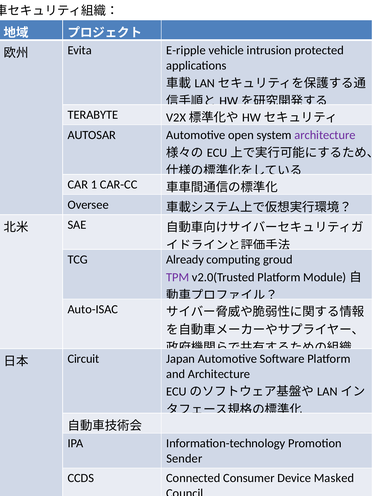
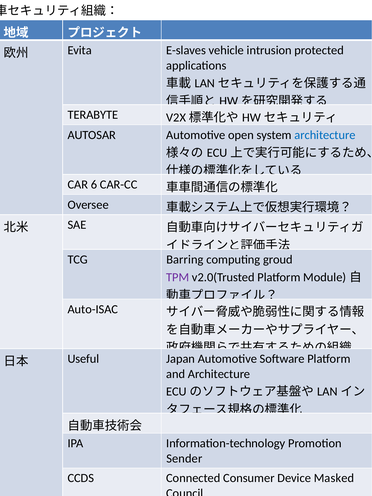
E-ripple: E-ripple -> E-slaves (186, 50)
architecture colour: purple -> blue (325, 135)
1: 1 -> 6 (94, 185)
Already: Already -> Barring (185, 260)
Circuit: Circuit -> Useful (83, 359)
